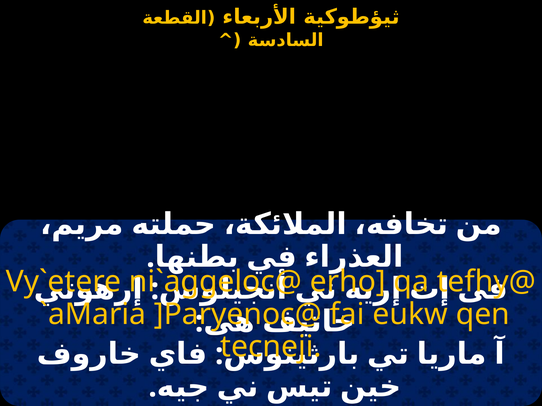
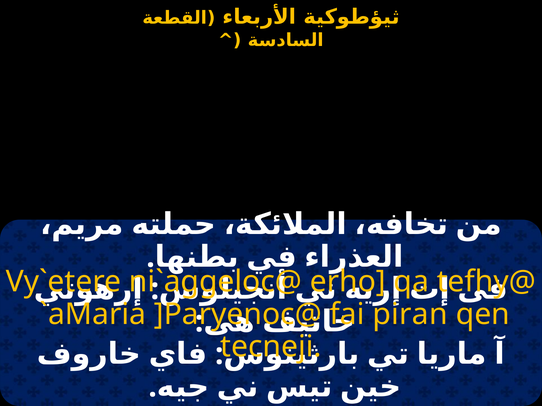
eukw: eukw -> piran (410, 315)
